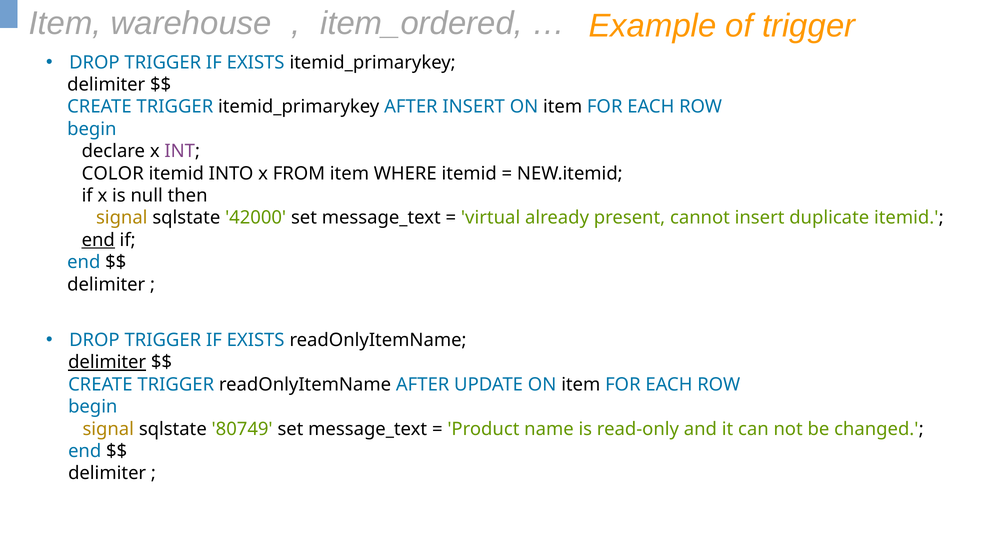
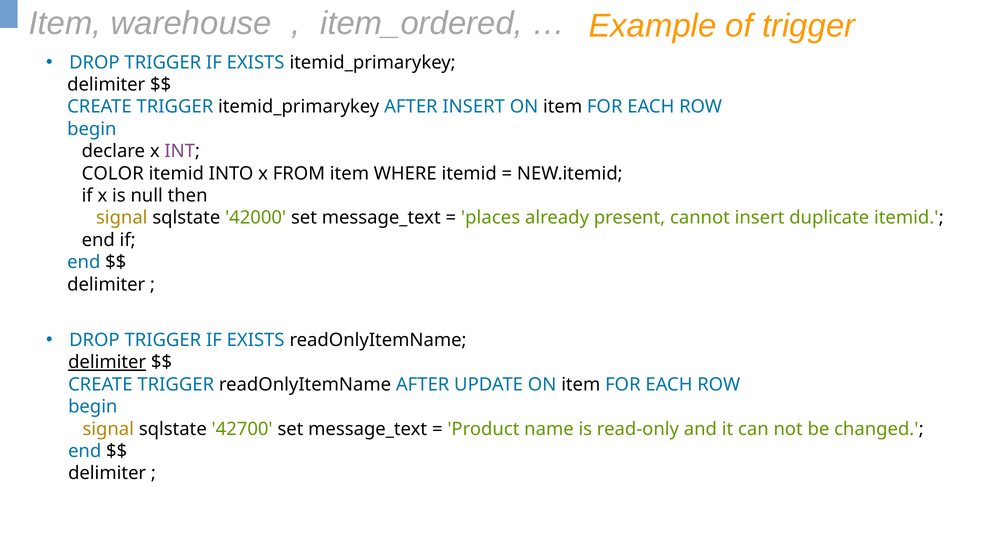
virtual: virtual -> places (491, 218)
end underline: present -> none (98, 240)
80749: 80749 -> 42700 (242, 429)
